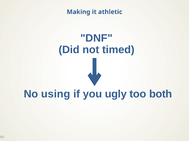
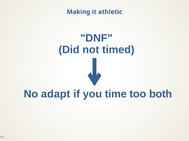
using: using -> adapt (56, 94)
ugly: ugly -> time (116, 94)
